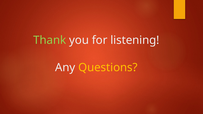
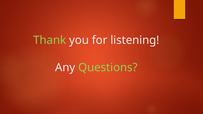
Questions colour: yellow -> light green (108, 68)
